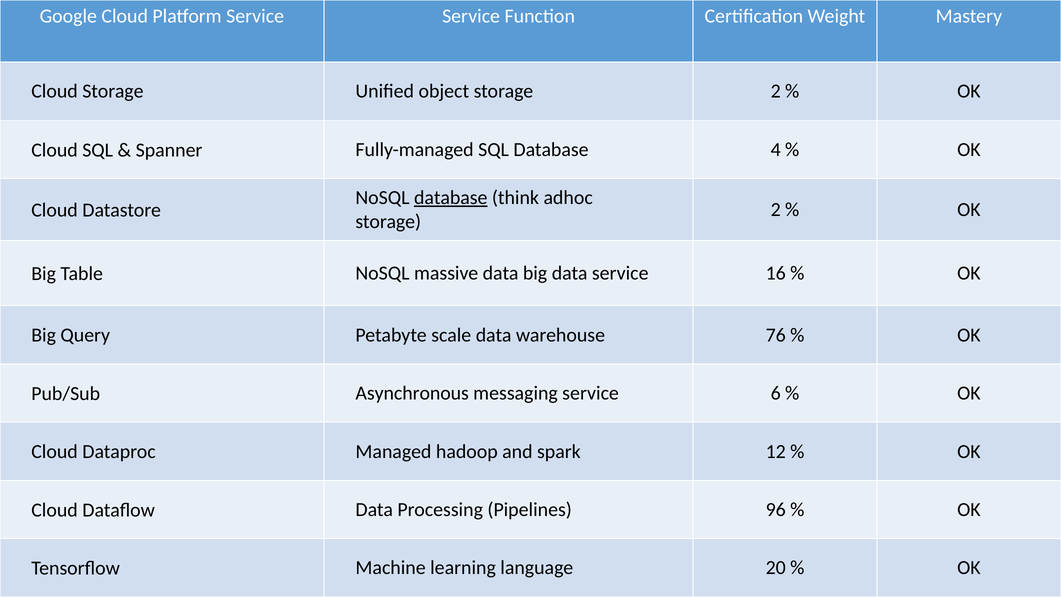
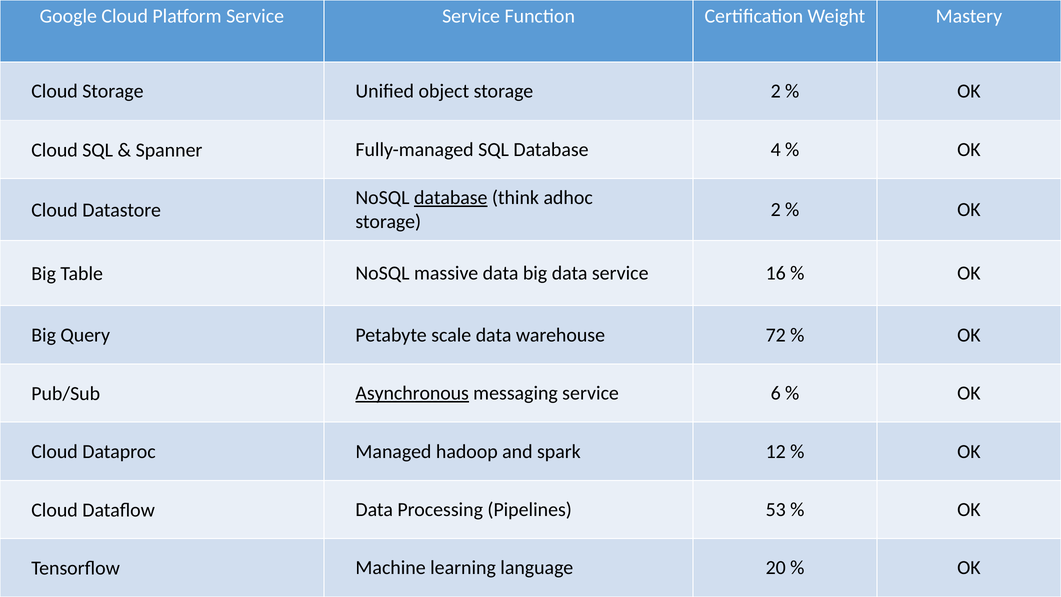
76: 76 -> 72 (776, 335)
Asynchronous underline: none -> present (412, 393)
96: 96 -> 53 (776, 510)
